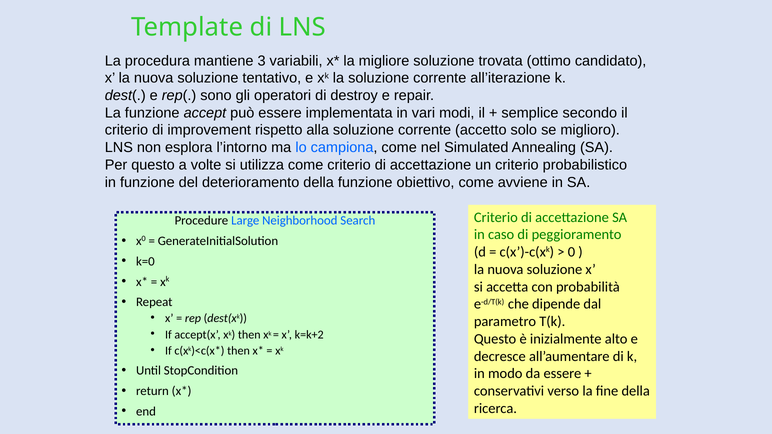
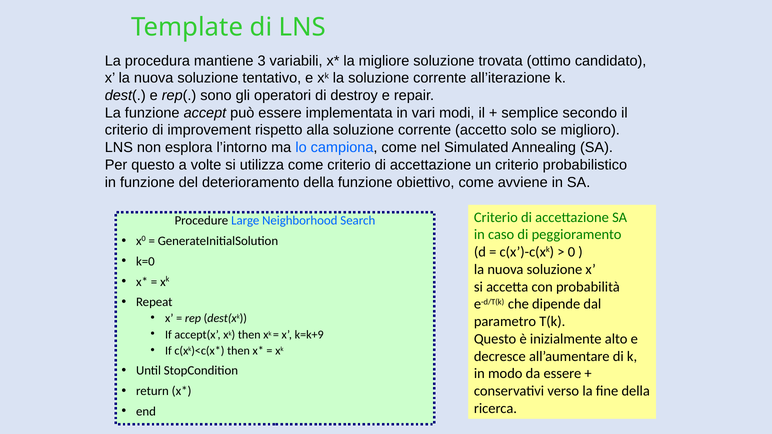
k=k+2: k=k+2 -> k=k+9 (309, 335)
